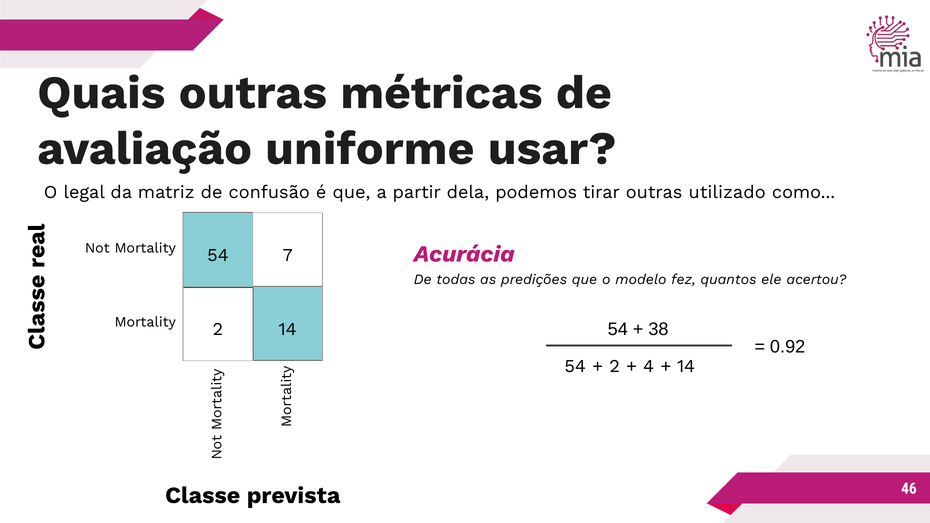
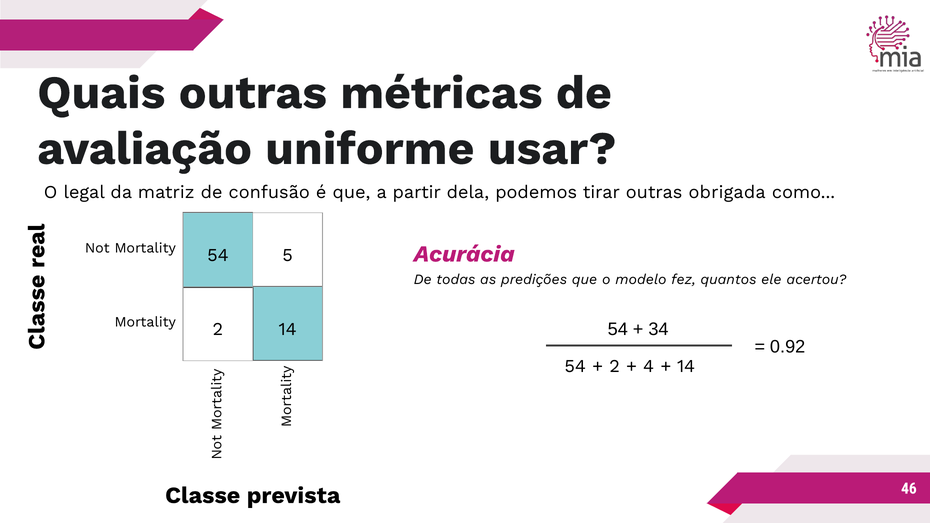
utilizado: utilizado -> obrigada (727, 192)
7: 7 -> 5 (288, 255)
38: 38 -> 34 (658, 329)
